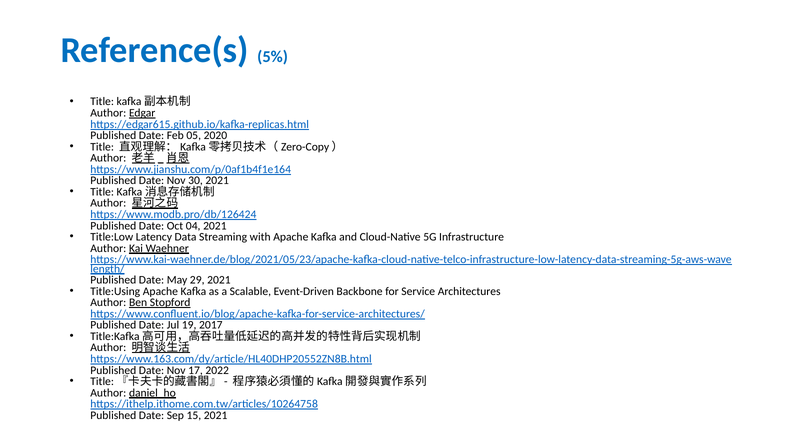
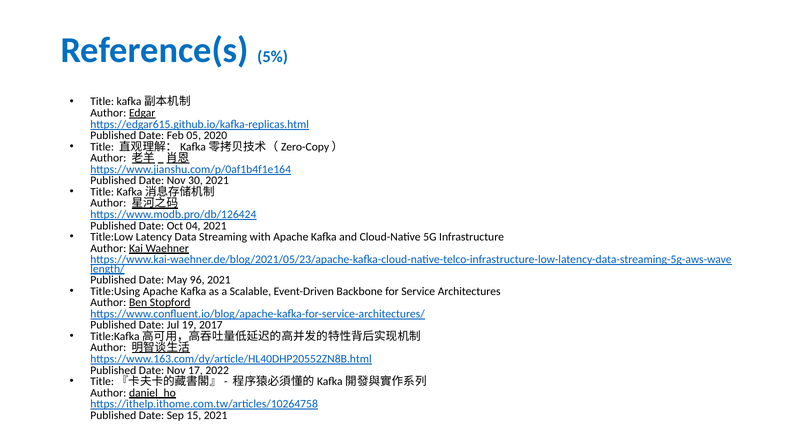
29: 29 -> 96 (197, 280)
